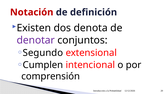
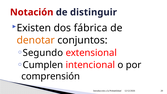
definición: definición -> distinguir (93, 12)
denota: denota -> fábrica (91, 28)
denotar colour: purple -> orange (36, 40)
